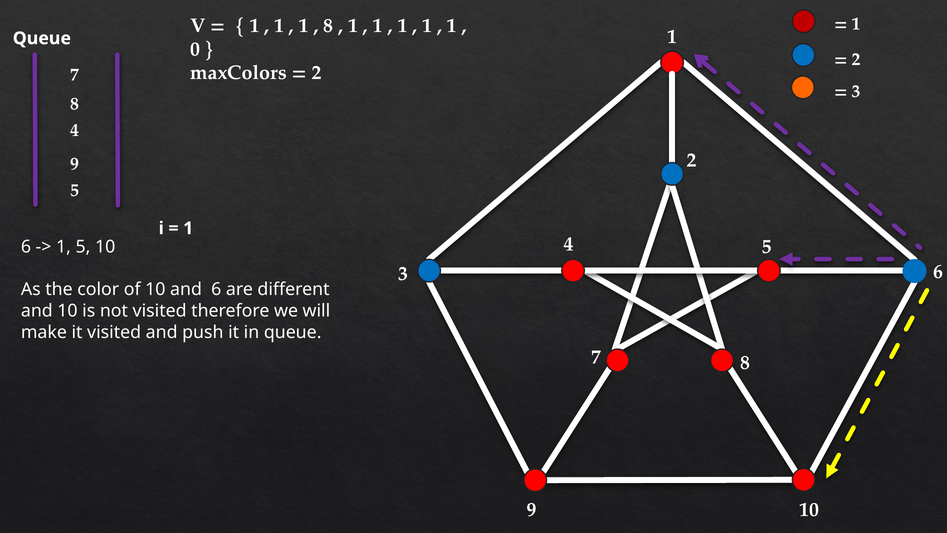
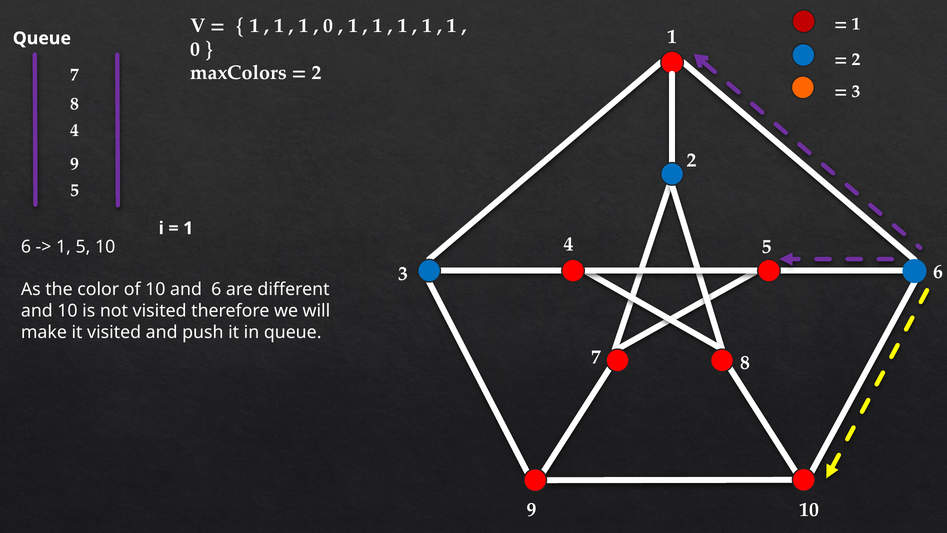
8: 8 -> 0 (328, 26)
